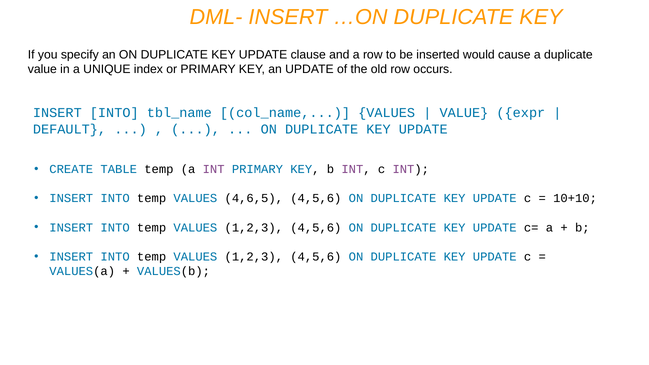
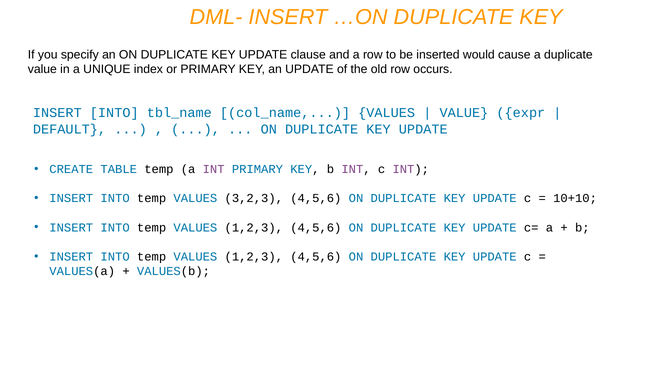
4,6,5: 4,6,5 -> 3,2,3 (254, 198)
